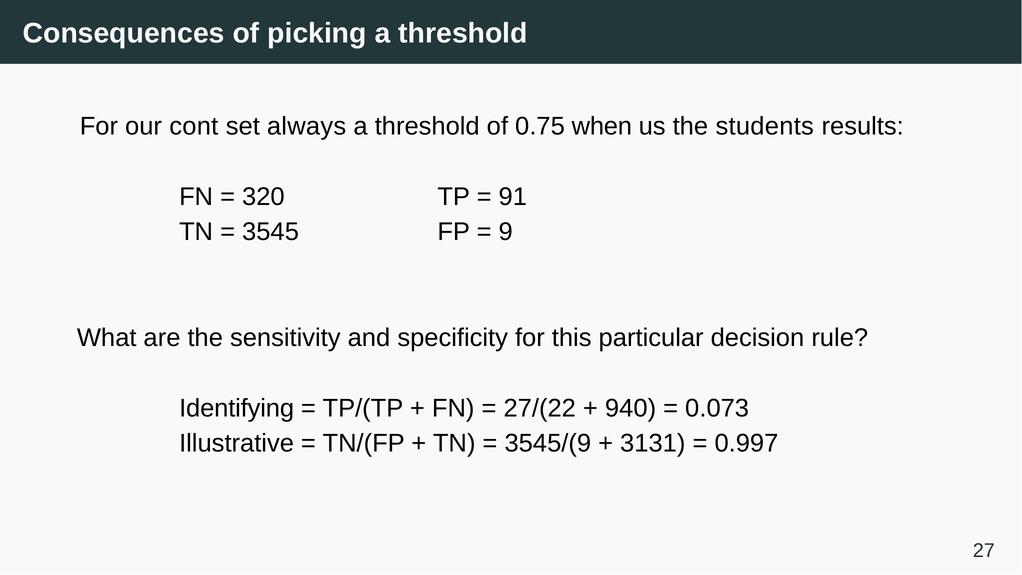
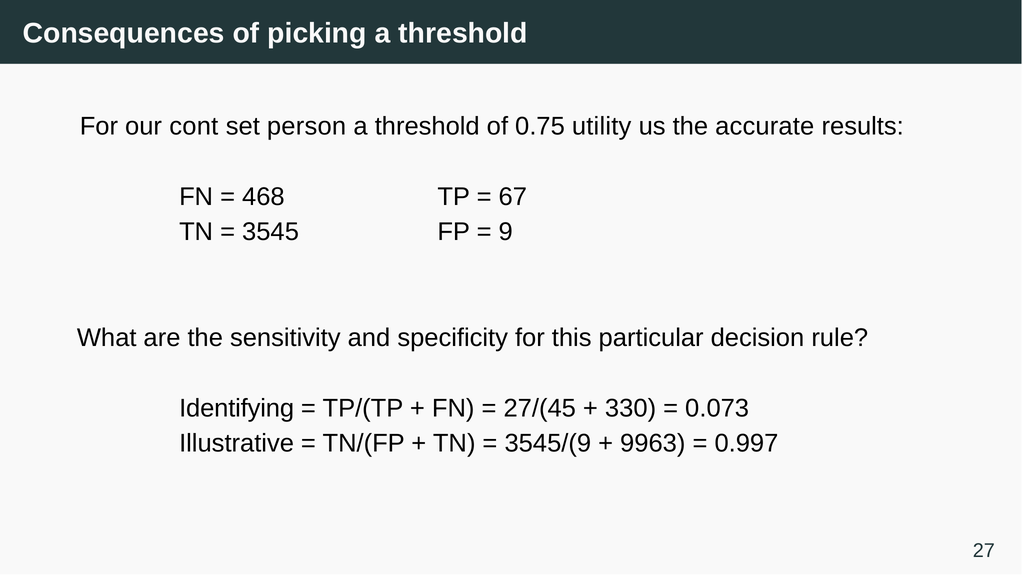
always: always -> person (307, 126)
when: when -> utility (602, 126)
students: students -> accurate (765, 126)
320: 320 -> 468 (263, 197)
91: 91 -> 67 (513, 197)
27/(22: 27/(22 -> 27/(45 (540, 408)
940: 940 -> 330 (631, 408)
3131: 3131 -> 9963 (653, 443)
